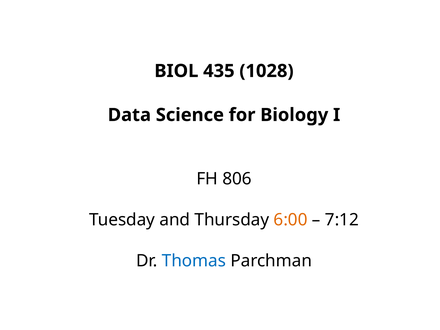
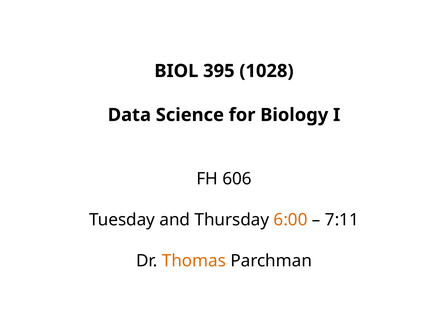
435: 435 -> 395 (219, 71)
806: 806 -> 606 (237, 179)
7:12: 7:12 -> 7:11 (342, 220)
Thomas colour: blue -> orange (194, 261)
